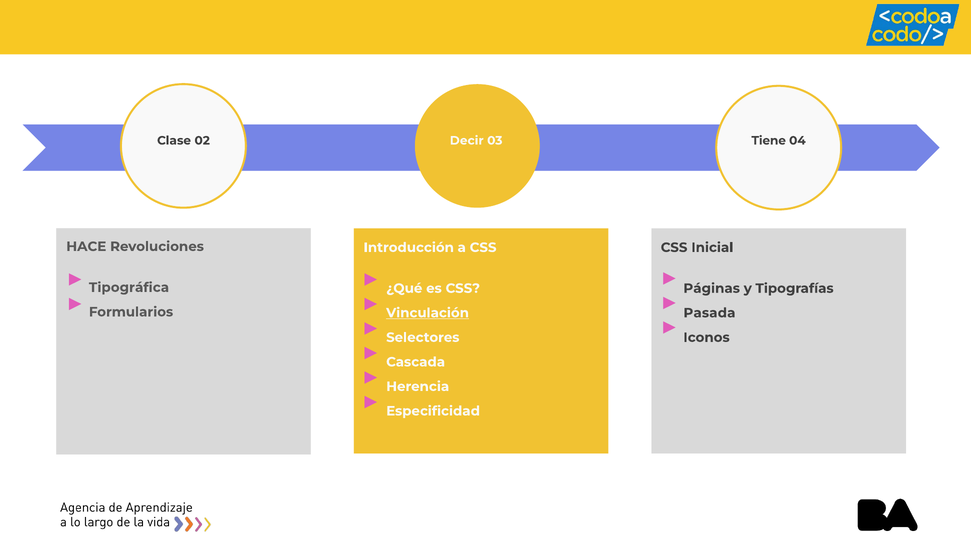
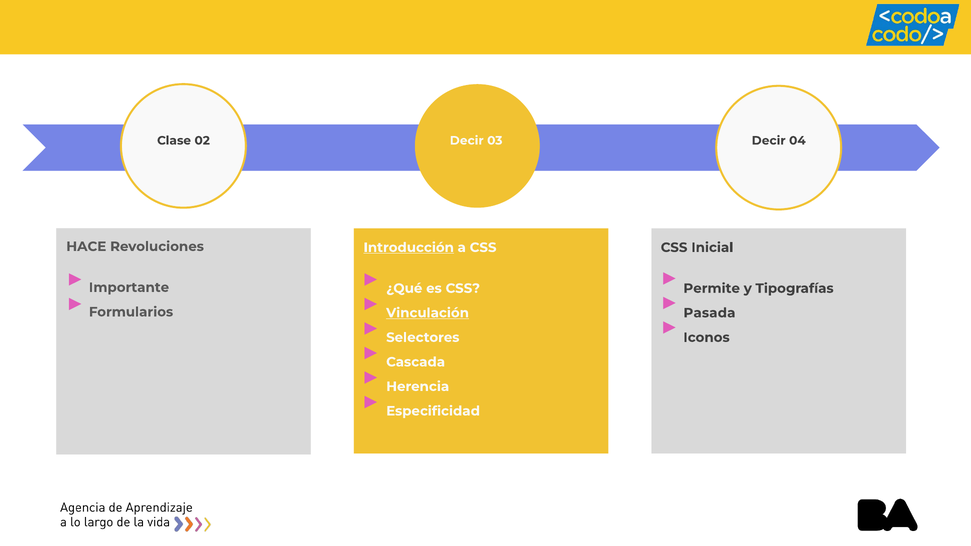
03 Tiene: Tiene -> Decir (769, 141)
Introducción underline: none -> present (409, 248)
Tipográfica: Tipográfica -> Importante (129, 288)
Páginas: Páginas -> Permite (712, 288)
